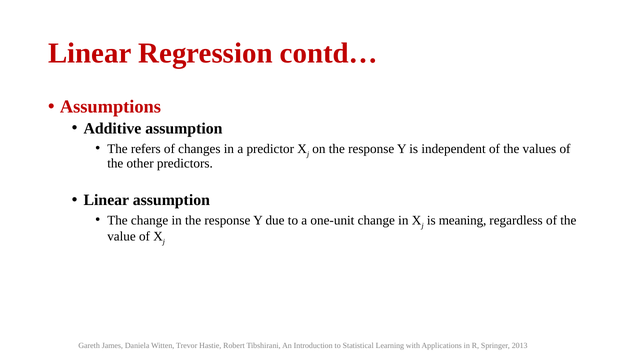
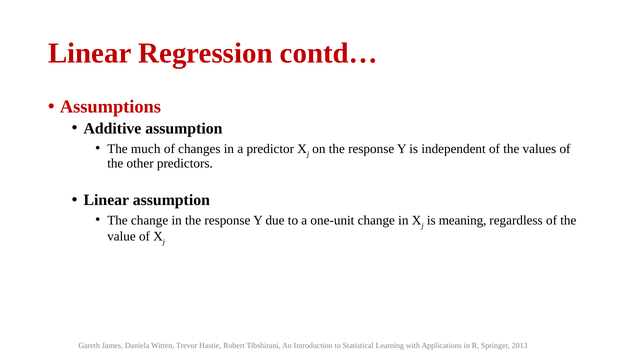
refers: refers -> much (146, 149)
